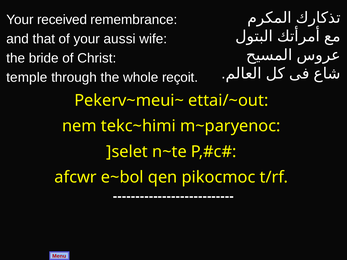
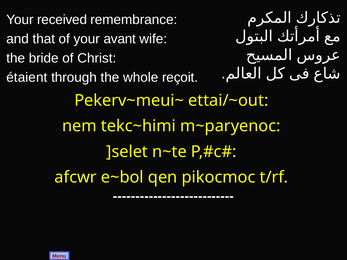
aussi: aussi -> avant (120, 39)
temple: temple -> étaient (27, 77)
